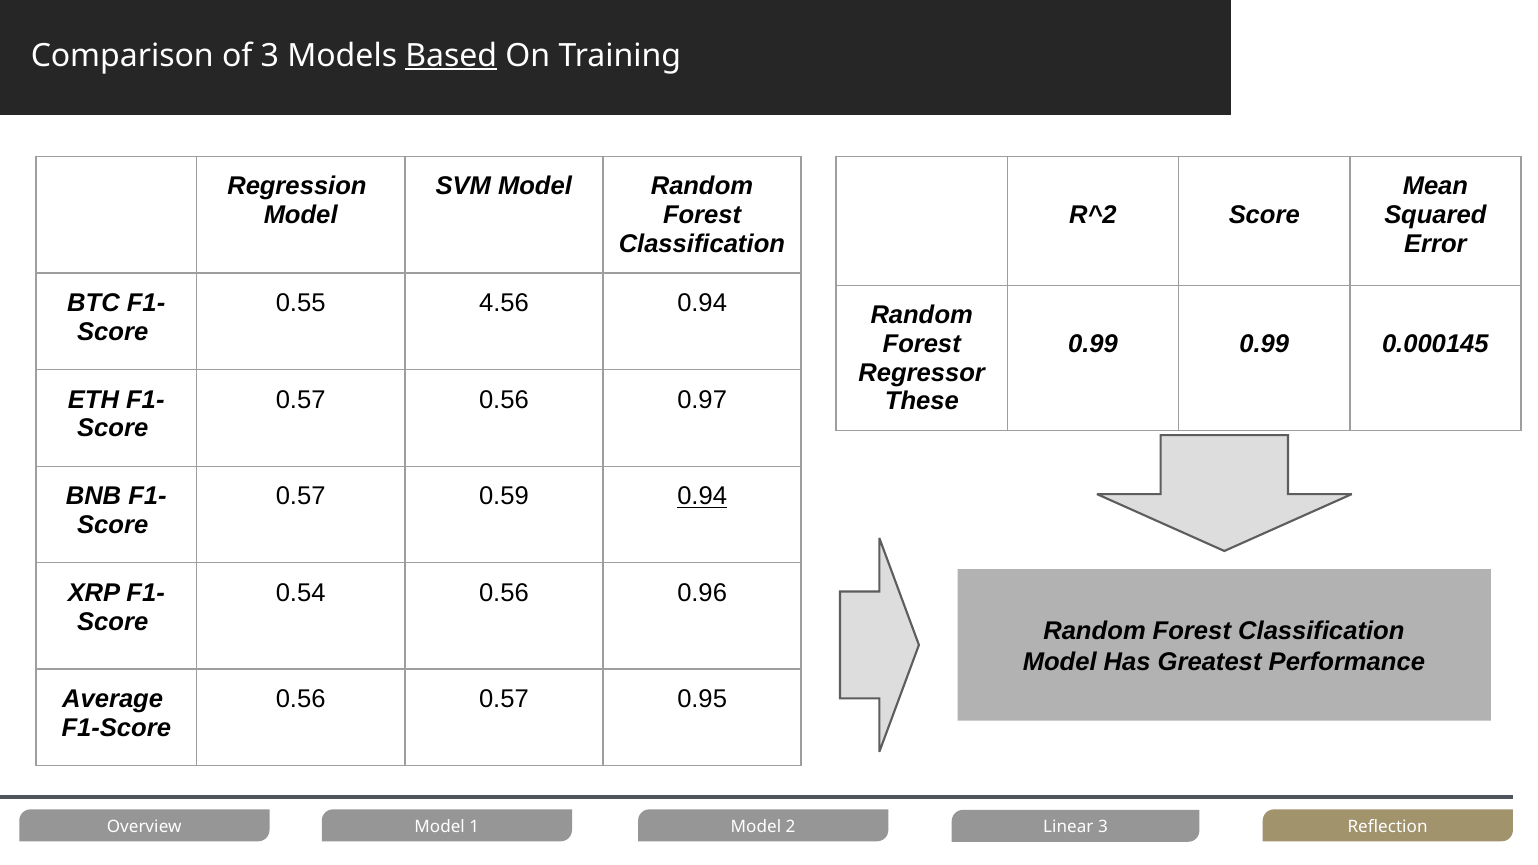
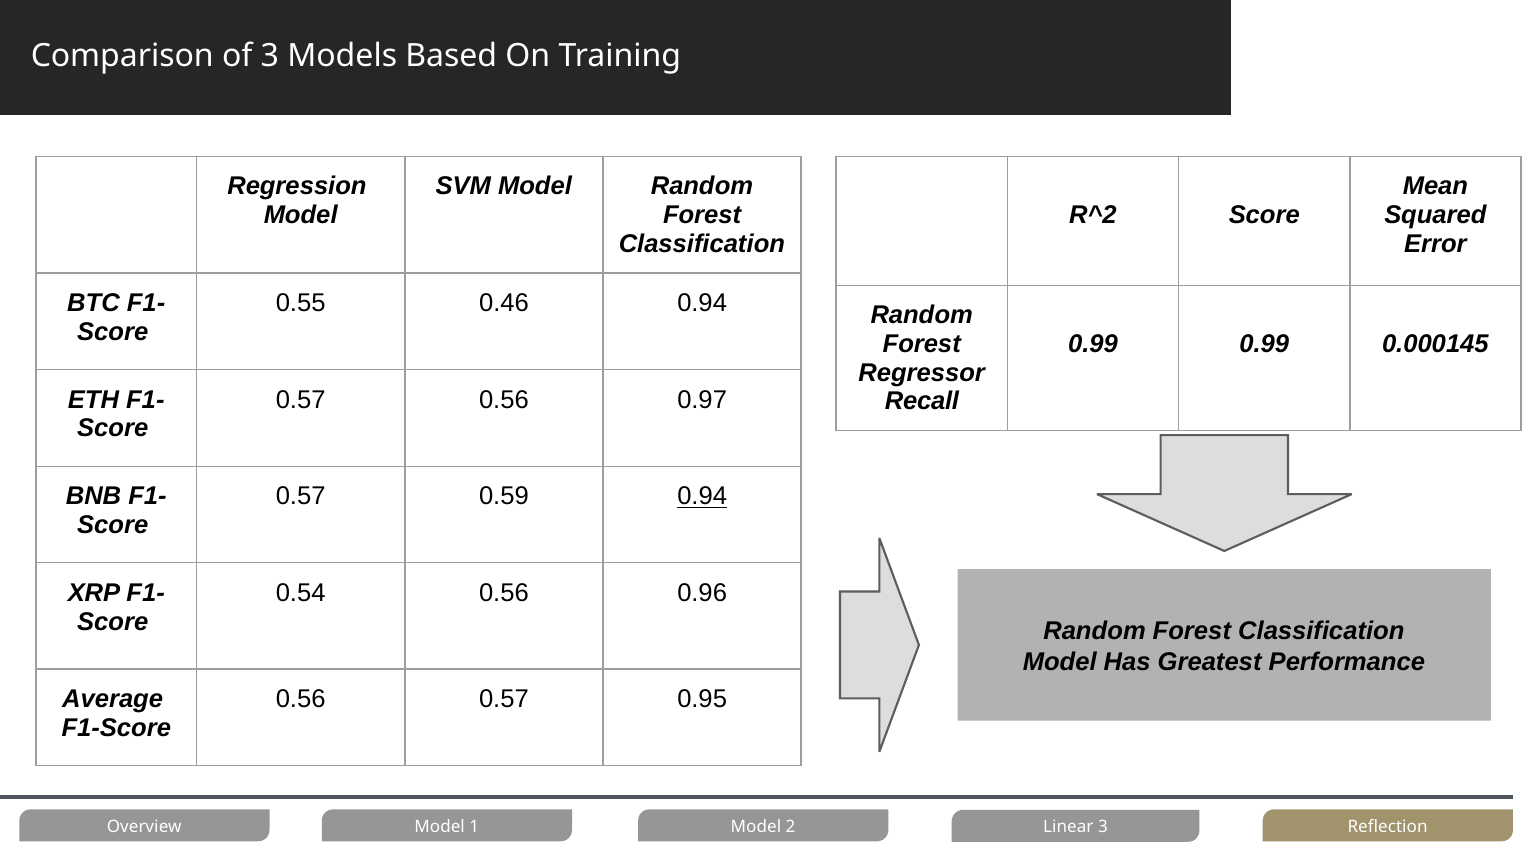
Based underline: present -> none (451, 56)
4.56: 4.56 -> 0.46 (504, 303)
These: These -> Recall (922, 402)
